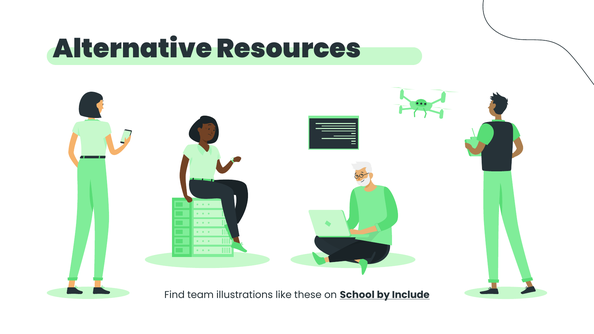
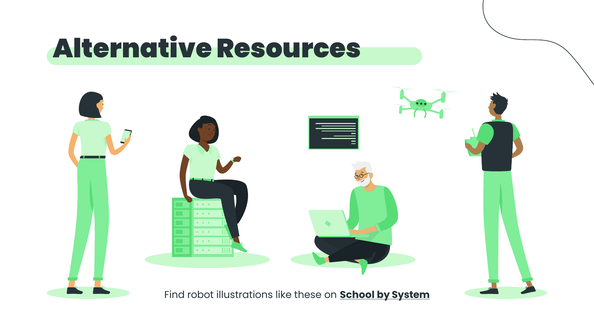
team: team -> robot (201, 295)
Include: Include -> System (411, 295)
